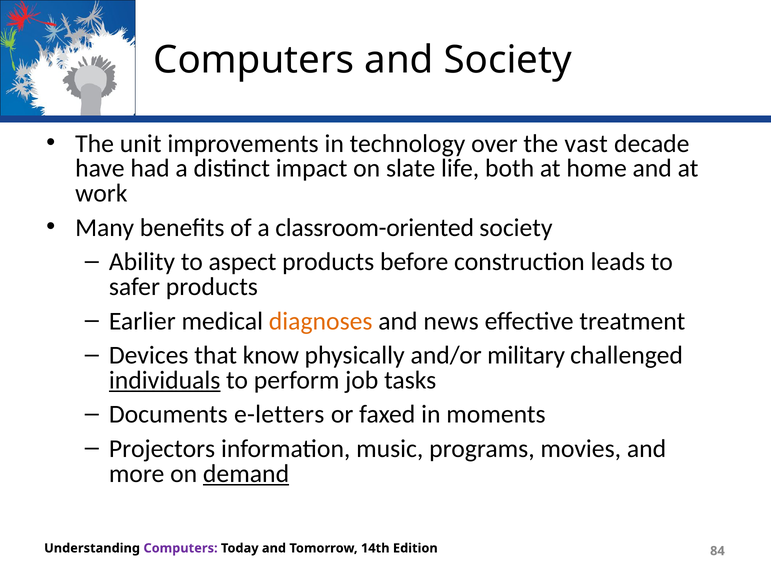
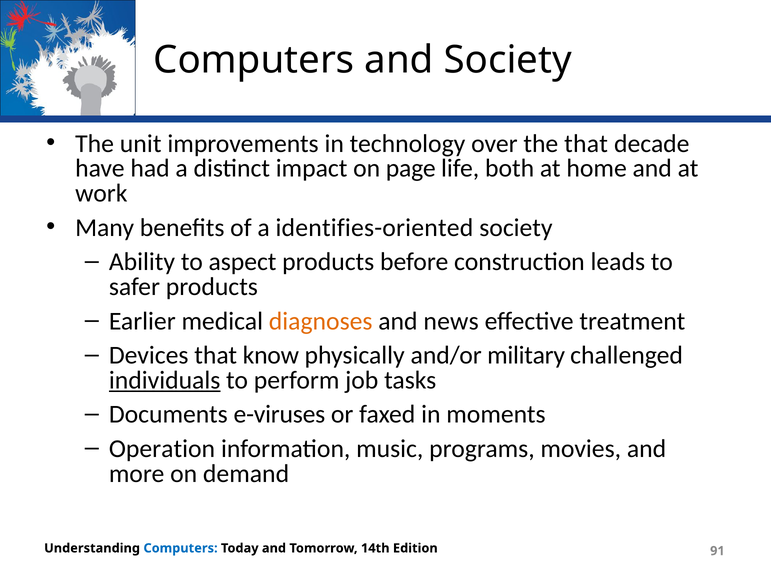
the vast: vast -> that (586, 144)
slate: slate -> page (411, 169)
classroom-oriented: classroom-oriented -> identifies-oriented (374, 228)
e-letters: e-letters -> e-viruses (279, 415)
Projectors: Projectors -> Operation (162, 449)
demand underline: present -> none (246, 474)
Computers colour: purple -> blue (181, 548)
84: 84 -> 91 (717, 551)
